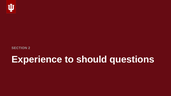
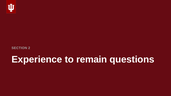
should: should -> remain (92, 60)
